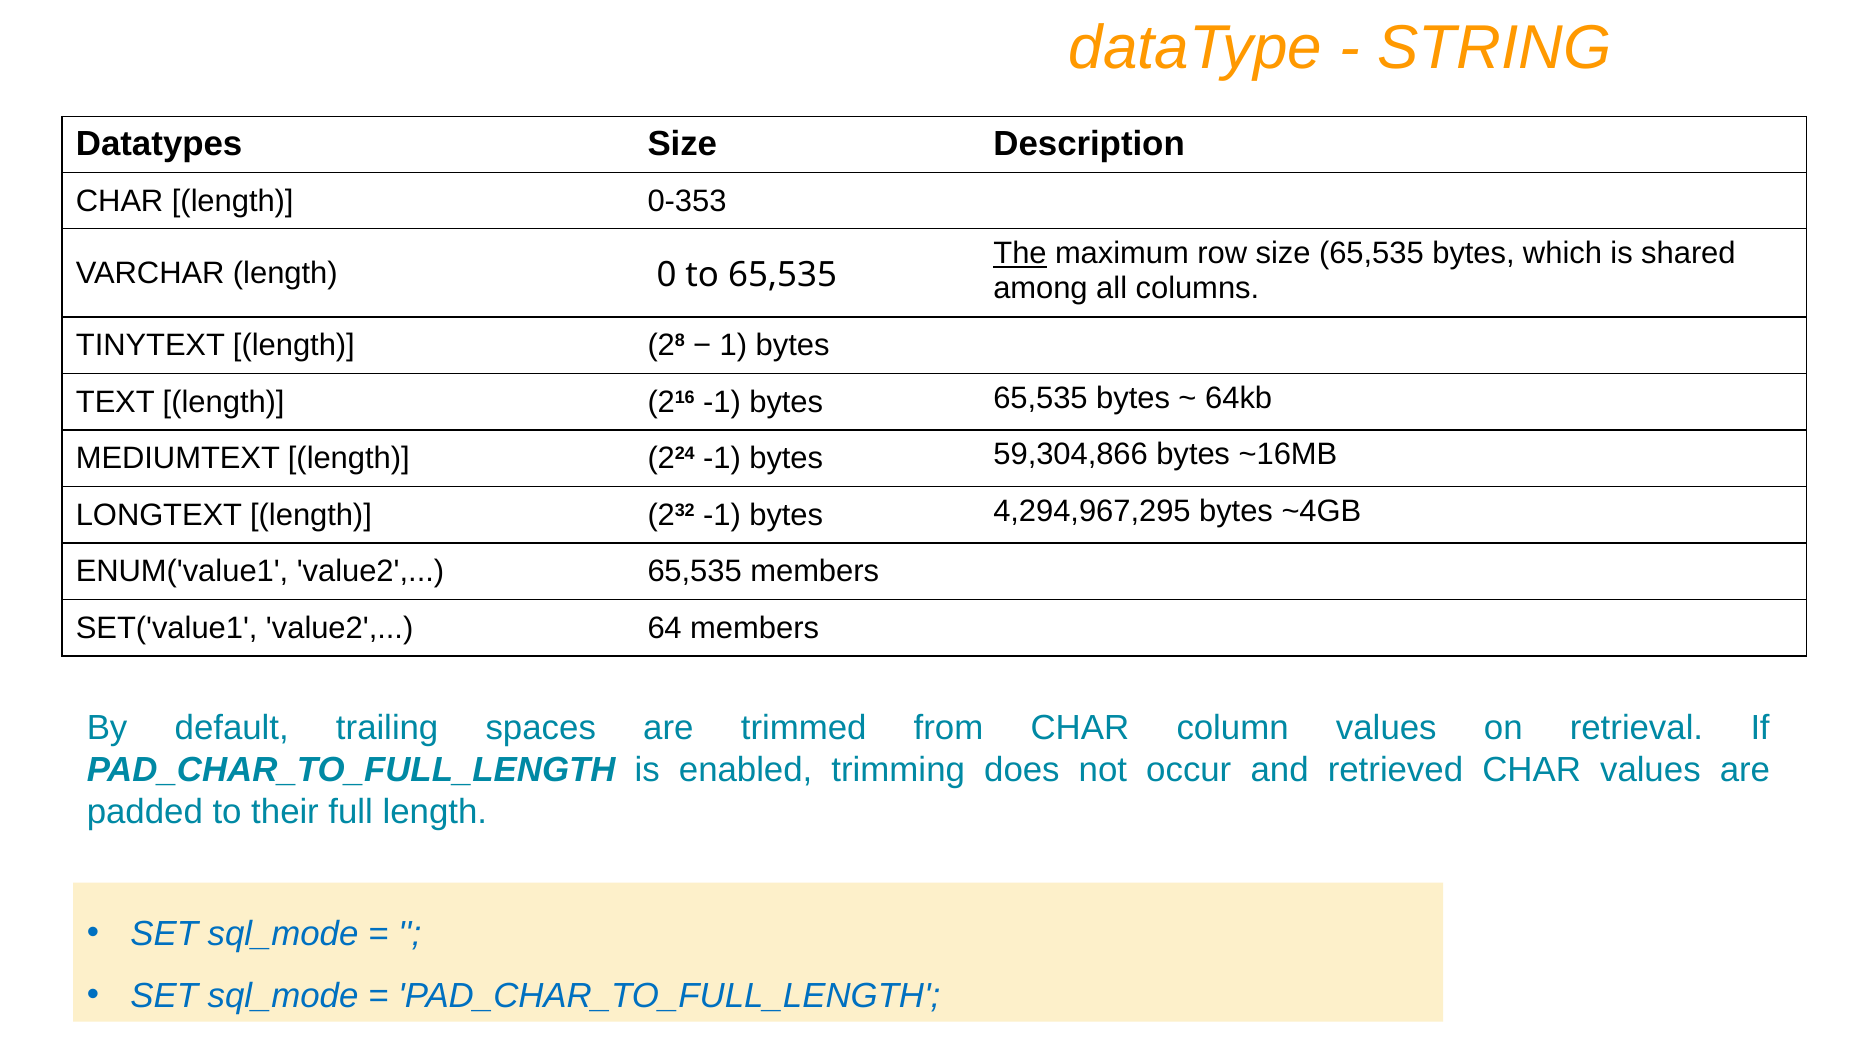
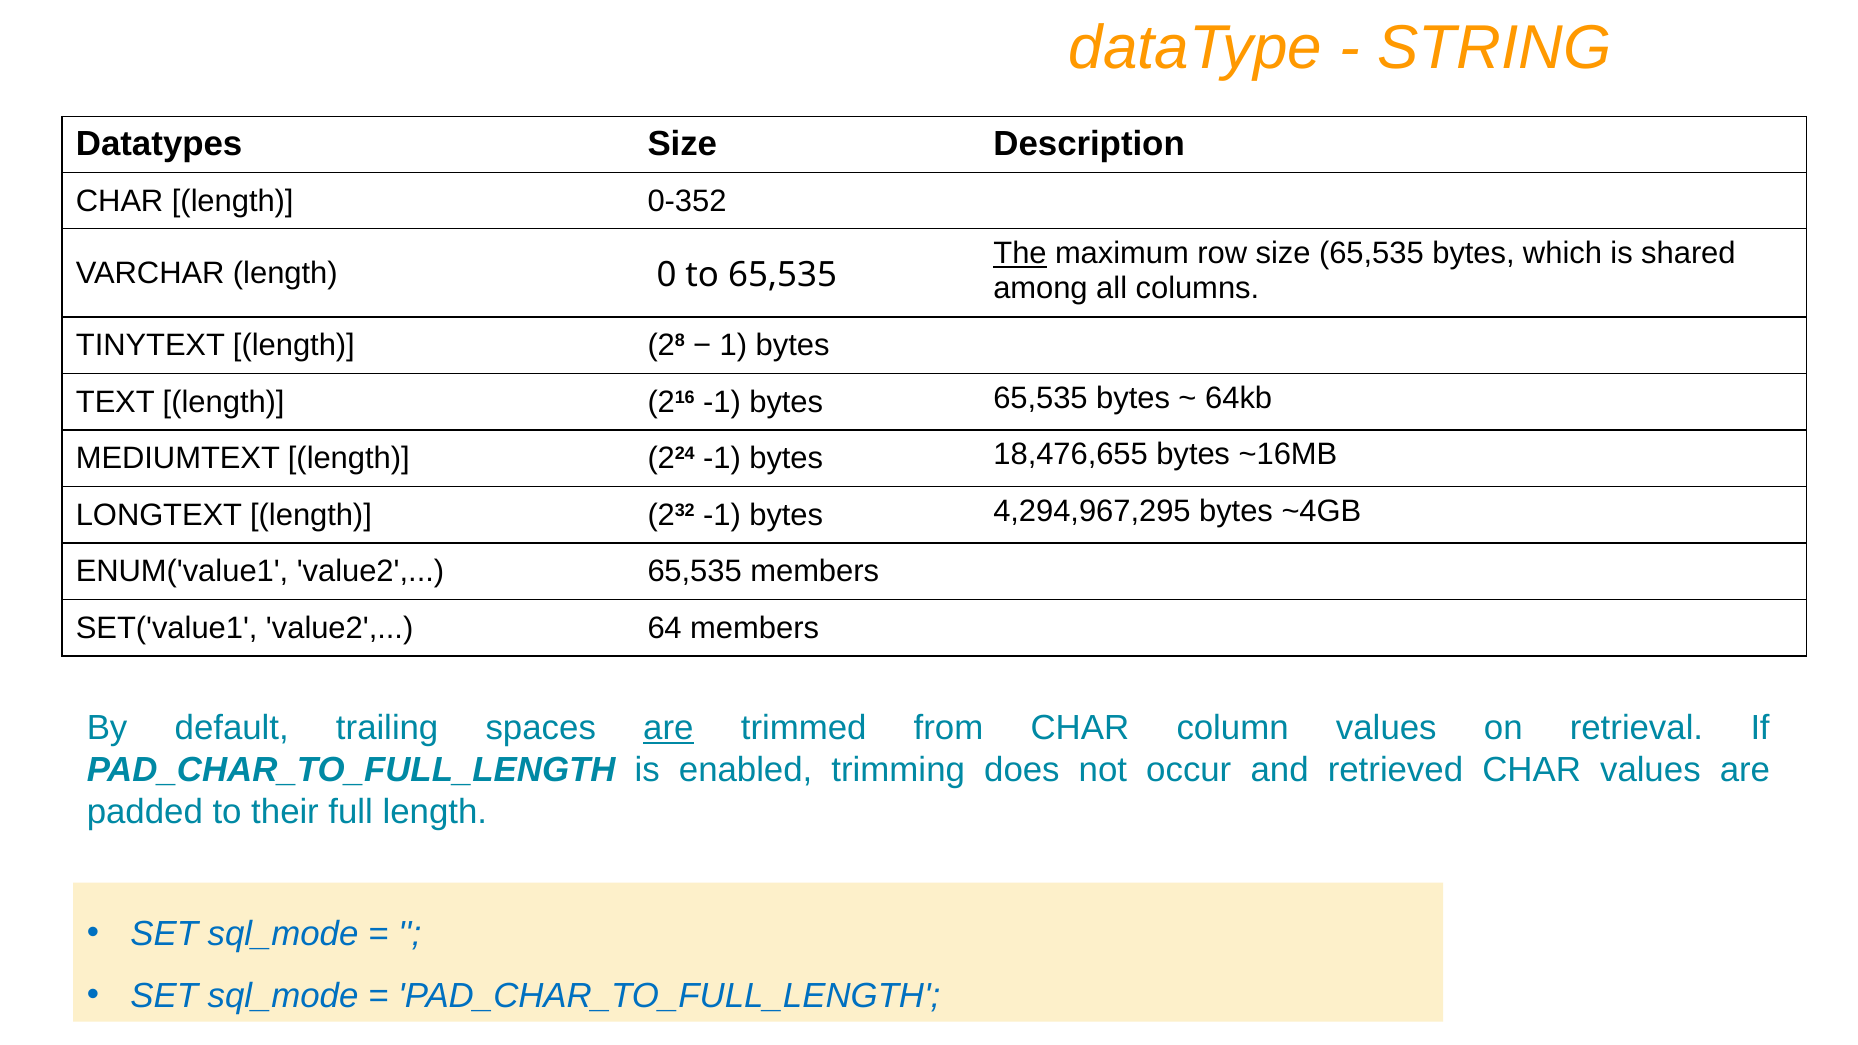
0-353: 0-353 -> 0-352 (687, 201)
59,304,866: 59,304,866 -> 18,476,655 (1071, 455)
are underline: none -> present (668, 728)
